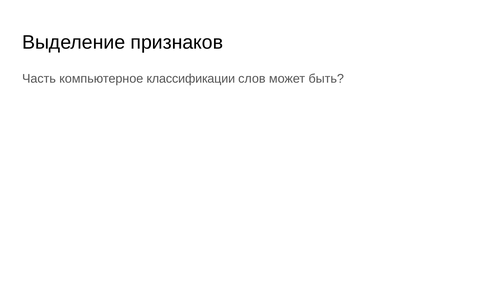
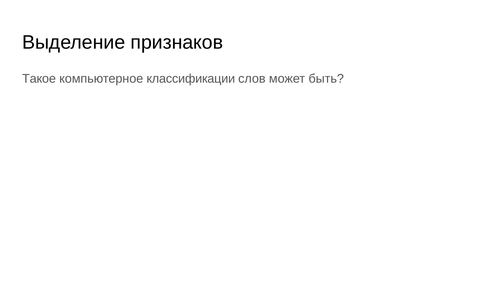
Часть: Часть -> Такое (39, 79)
